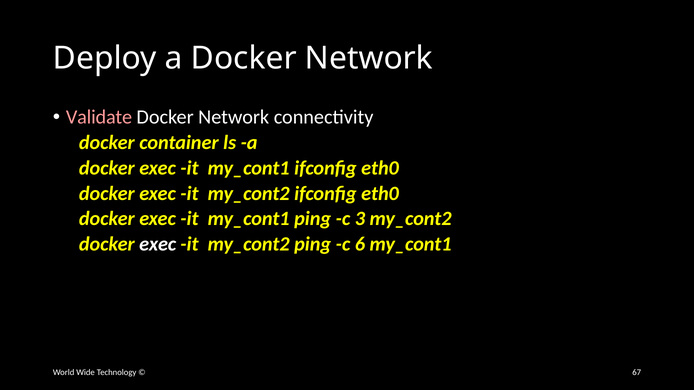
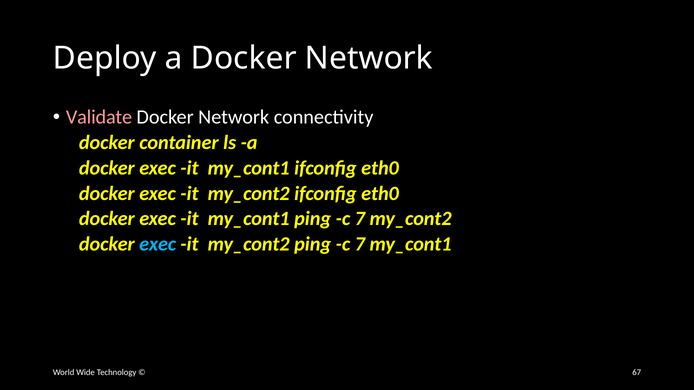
my_cont1 ping c 3: 3 -> 7 (360, 219)
exec colour: white -> light blue (158, 244)
my_cont2 ping c 6: 6 -> 7 (360, 244)
